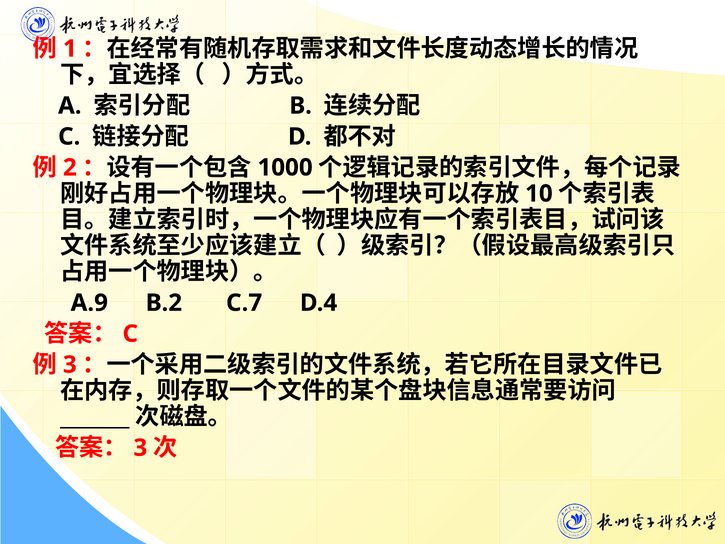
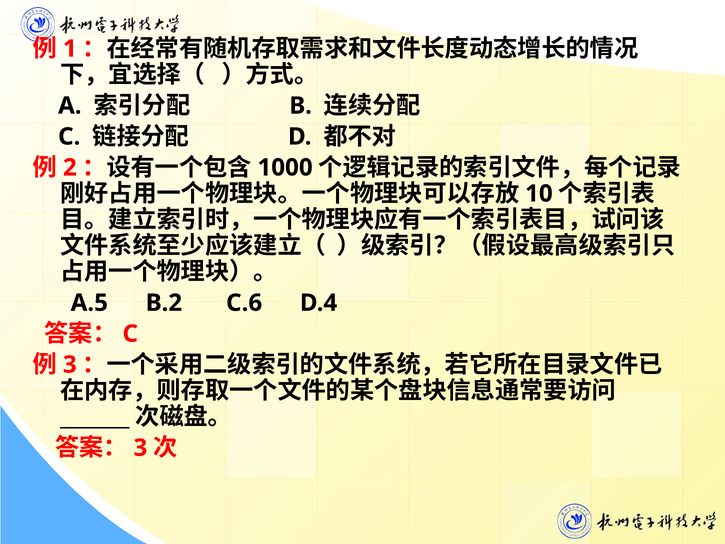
A.9: A.9 -> A.5 (89, 303)
C.7: C.7 -> C.6 (244, 303)
